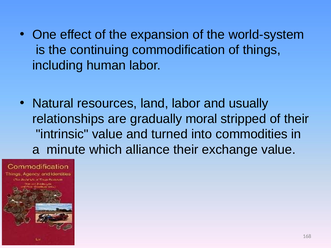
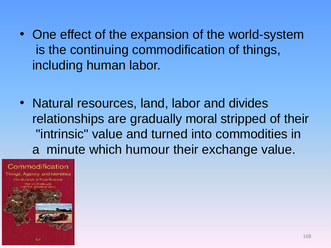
usually: usually -> divides (249, 103)
alliance: alliance -> humour (148, 150)
